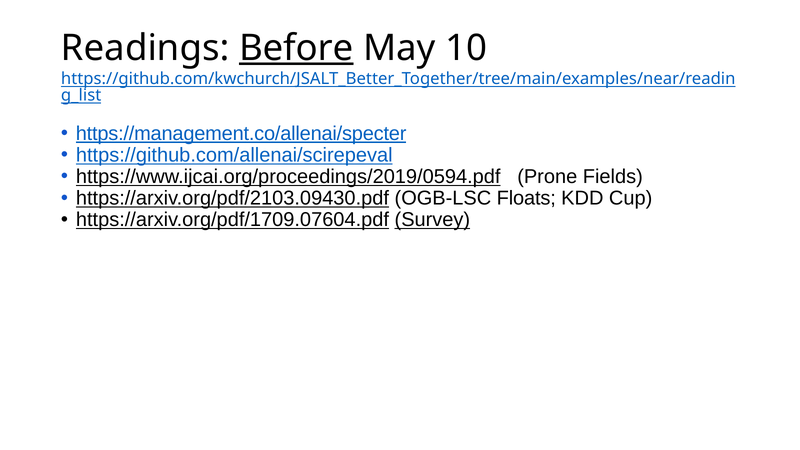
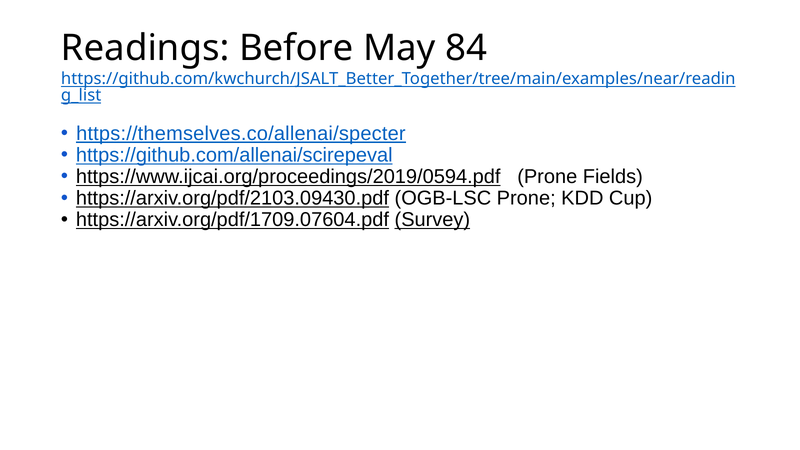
Before underline: present -> none (296, 48)
10: 10 -> 84 (466, 48)
https://management.co/allenai/specter: https://management.co/allenai/specter -> https://themselves.co/allenai/specter (241, 133)
OGB-LSC Floats: Floats -> Prone (526, 198)
